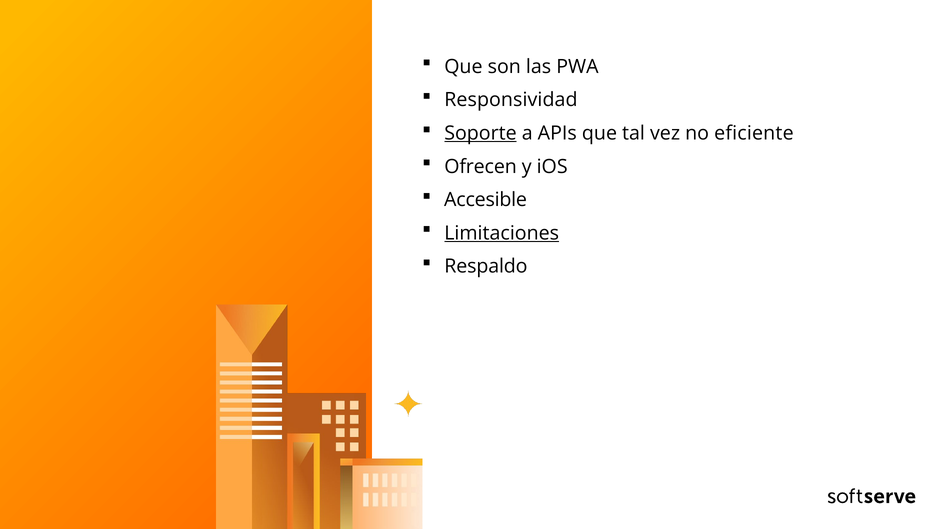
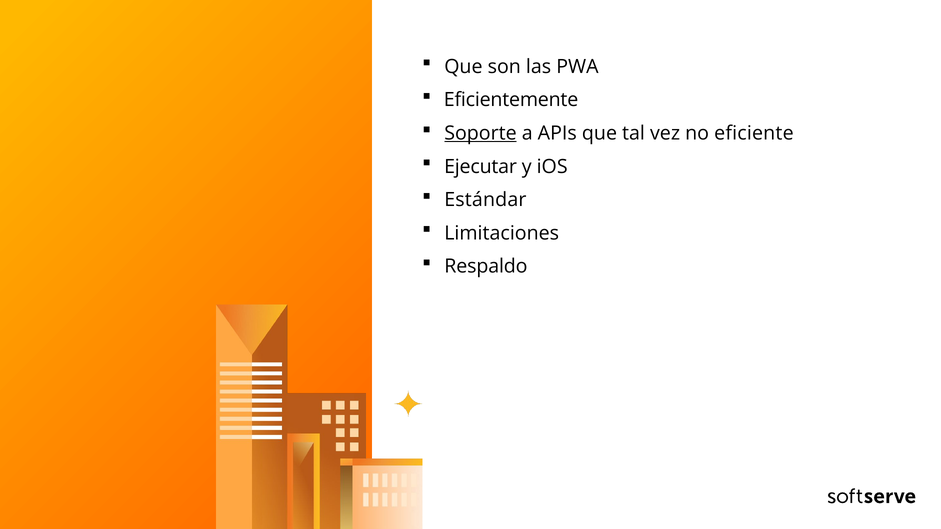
Responsividad: Responsividad -> Eficientemente (511, 100)
Ofrecen: Ofrecen -> Ejecutar (481, 167)
Accesible: Accesible -> Estándar (485, 200)
Limitaciones underline: present -> none (502, 233)
